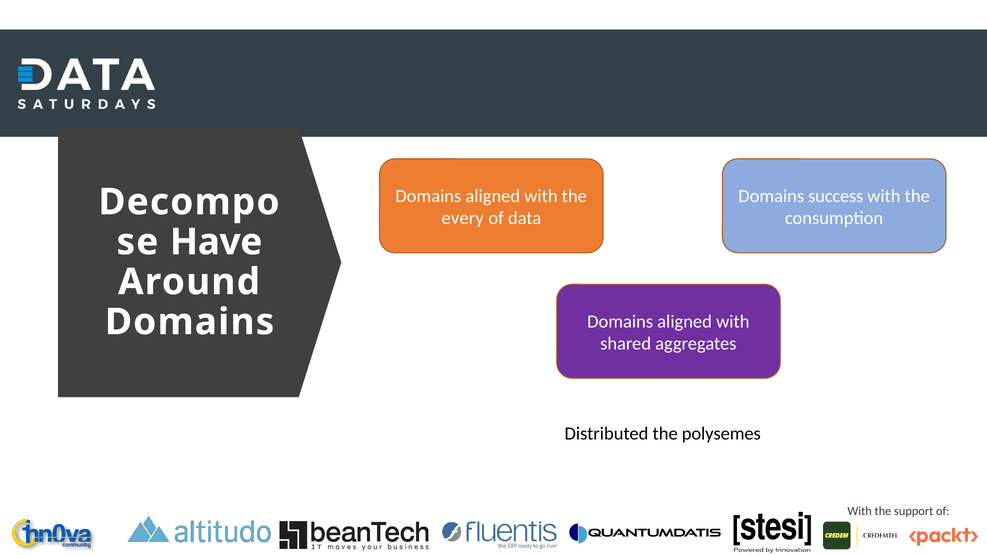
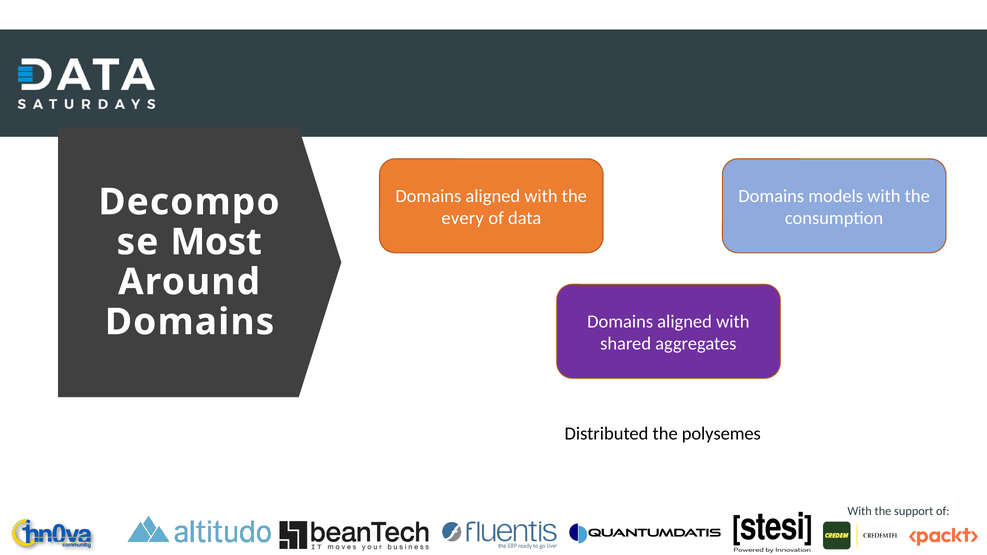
success: success -> models (836, 196)
Have: Have -> Most (216, 242)
